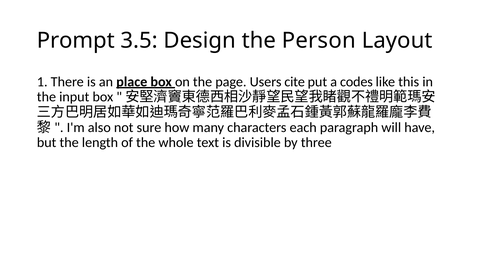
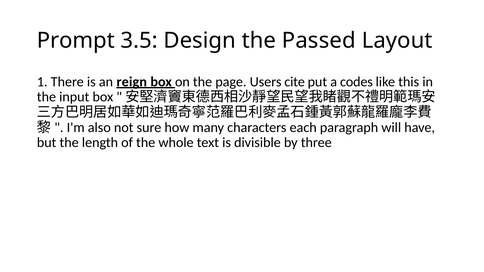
Person: Person -> Passed (319, 41)
place: place -> reign (132, 82)
